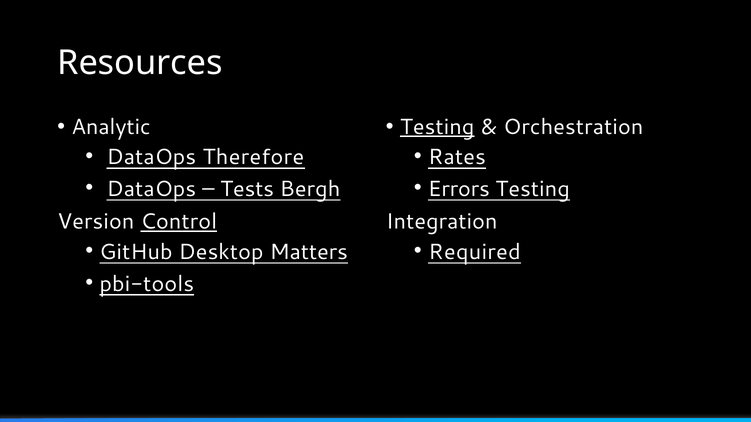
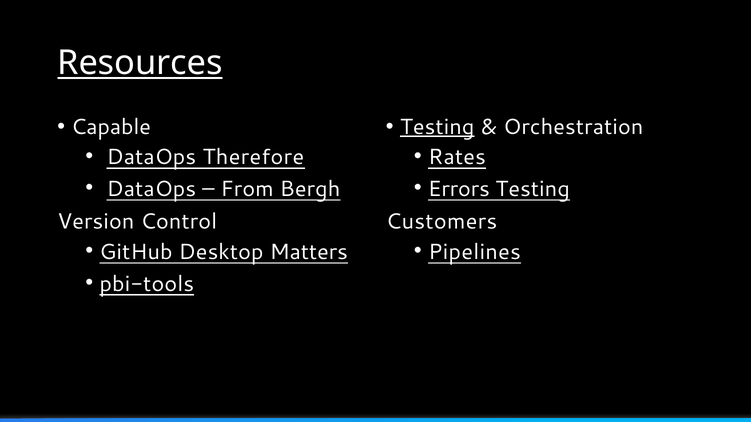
Resources underline: none -> present (140, 63)
Analytic: Analytic -> Capable (111, 127)
Tests: Tests -> From (247, 189)
Control underline: present -> none (179, 222)
Integration: Integration -> Customers (442, 222)
Required: Required -> Pipelines (475, 252)
